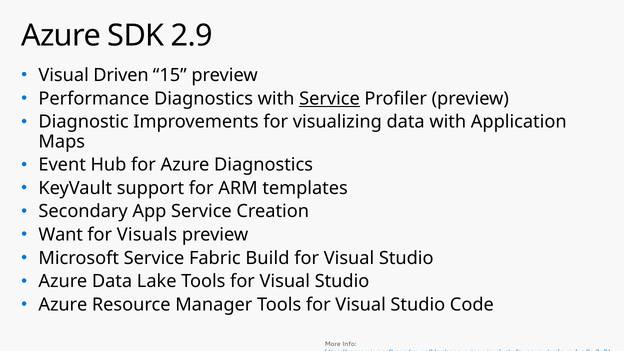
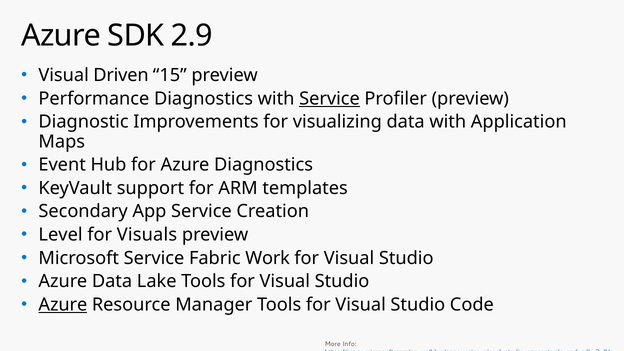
Want: Want -> Level (61, 235)
Build: Build -> Work (268, 258)
Azure underline: none -> present (63, 305)
